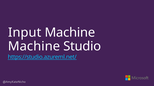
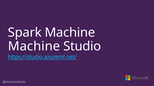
Input: Input -> Spark (25, 33)
